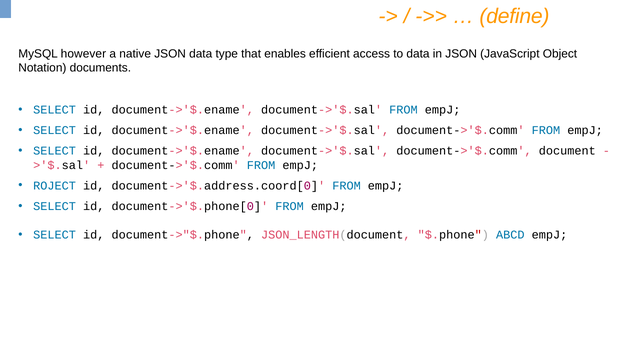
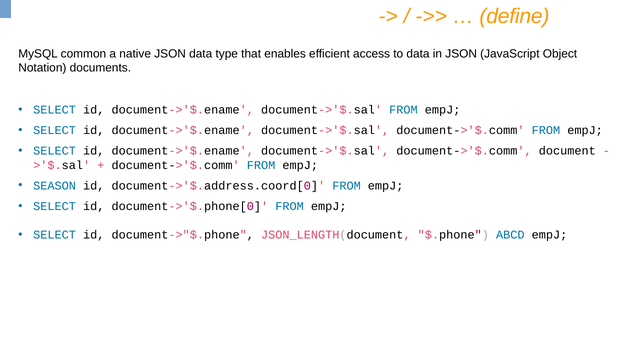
however: however -> common (83, 54)
ROJECT: ROJECT -> SEASON (55, 186)
